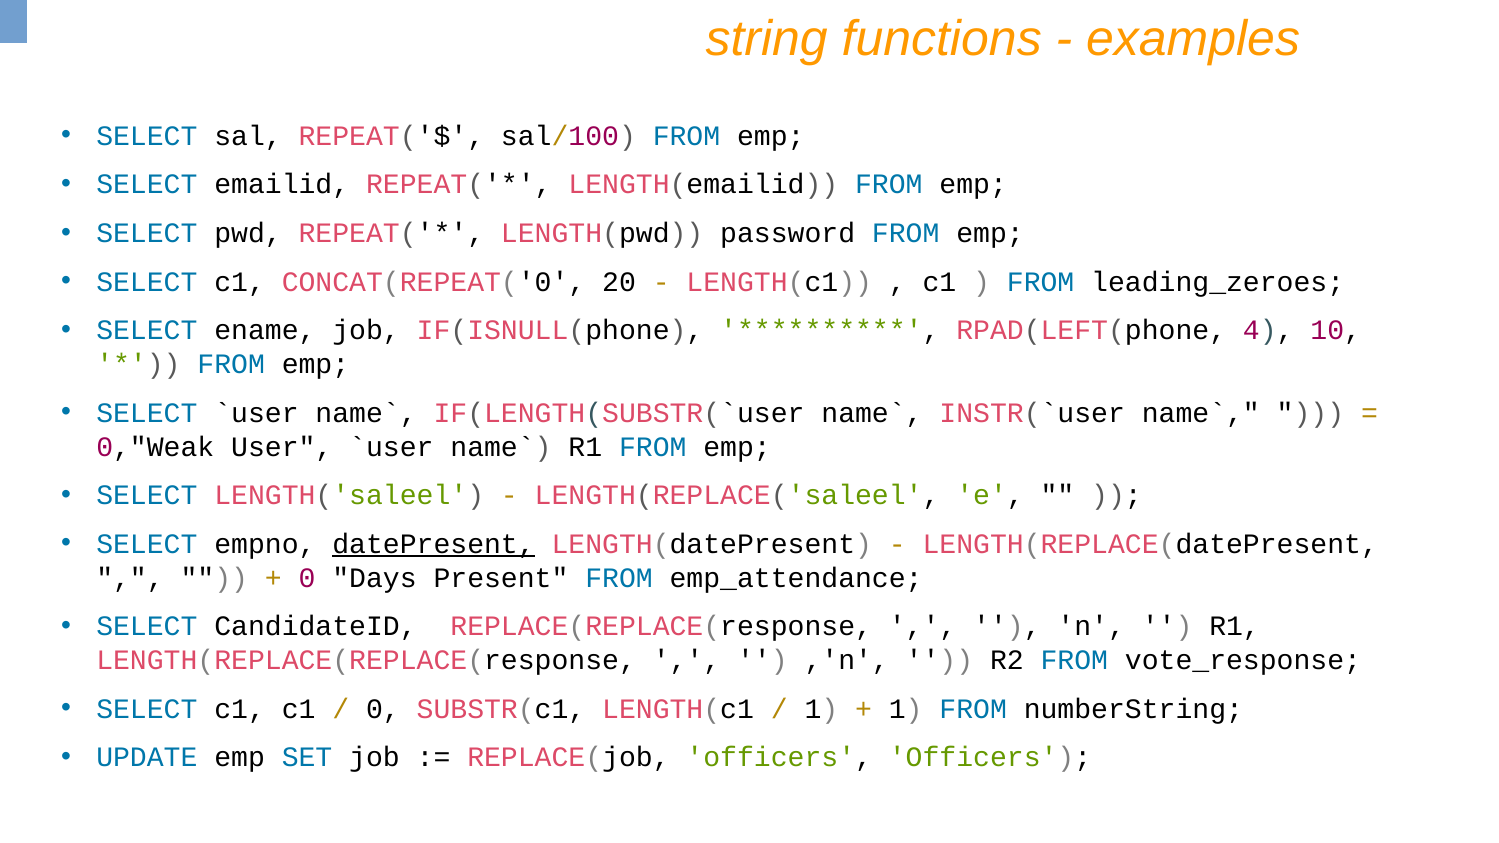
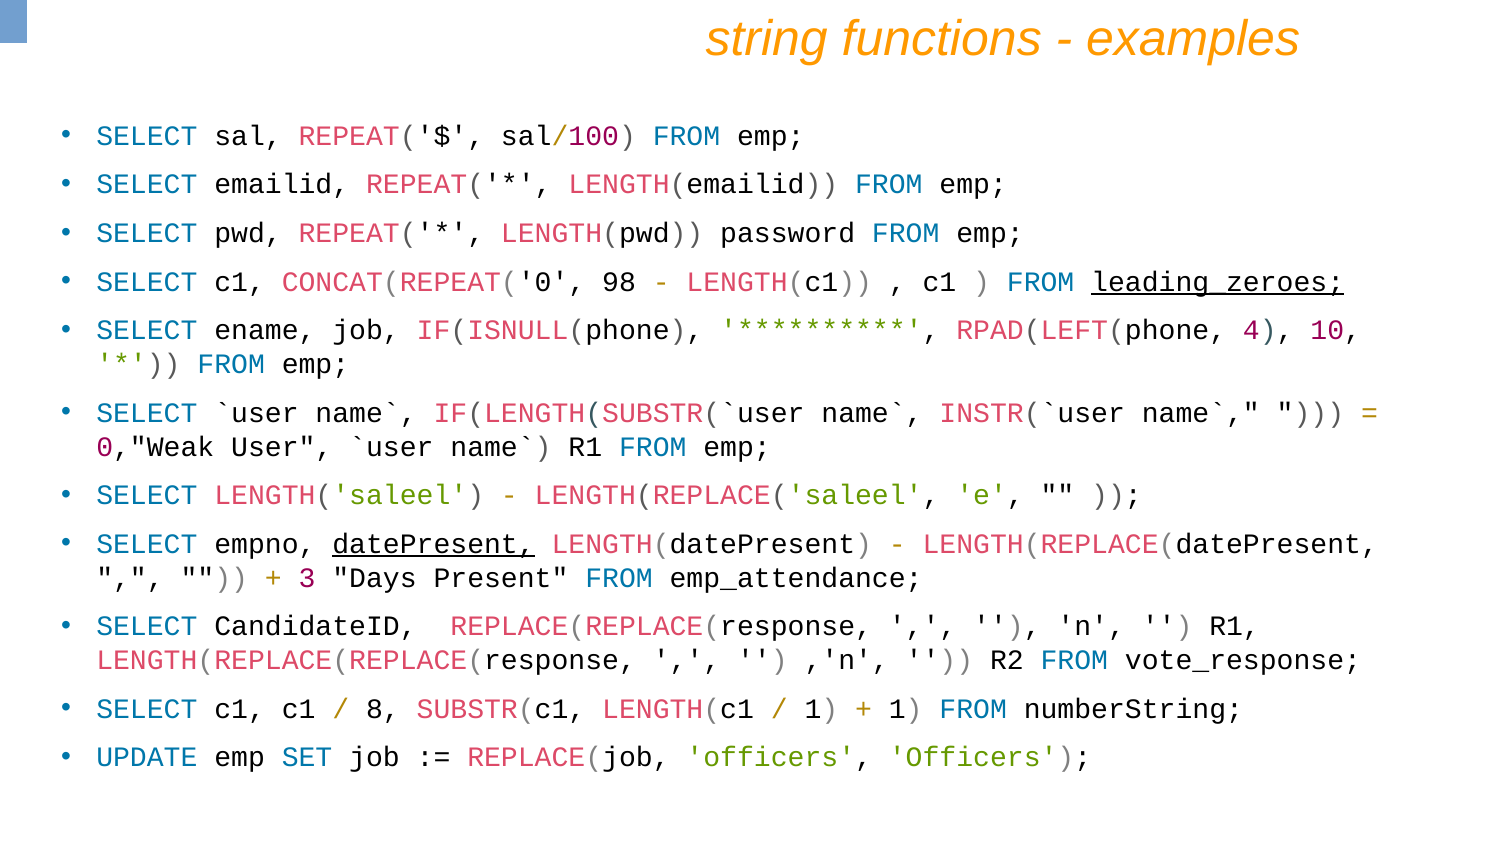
20: 20 -> 98 (619, 282)
leading_zeroes underline: none -> present (1218, 282)
0: 0 -> 3 (307, 578)
0: 0 -> 8 (383, 709)
